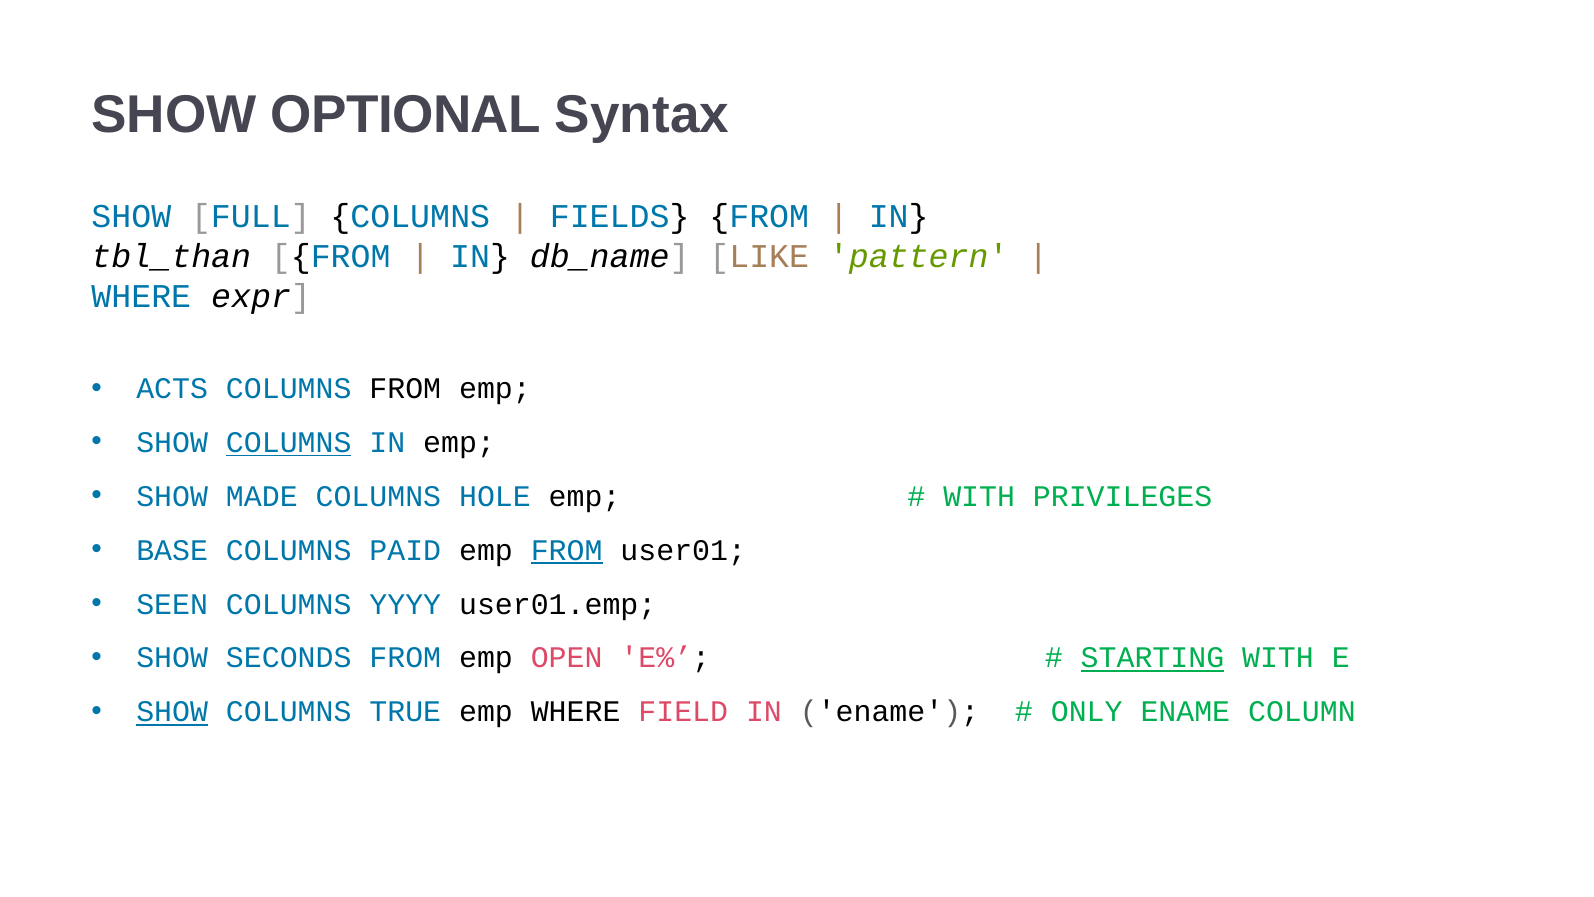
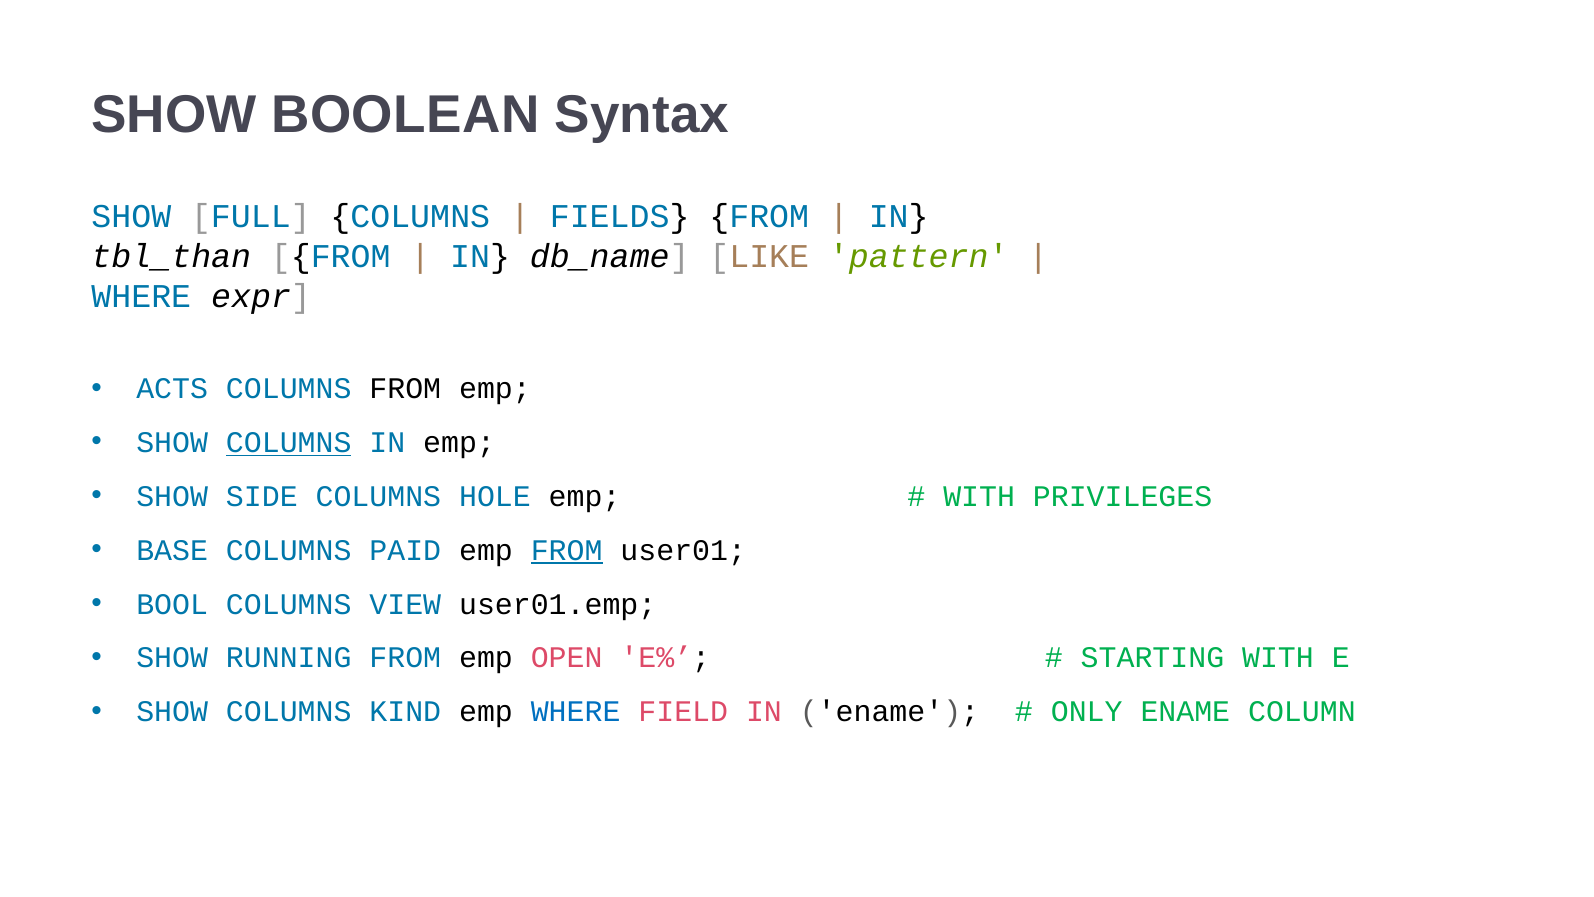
OPTIONAL: OPTIONAL -> BOOLEAN (405, 115)
MADE: MADE -> SIDE (262, 496)
SEEN: SEEN -> BOOL (172, 604)
YYYY: YYYY -> VIEW (405, 604)
SECONDS: SECONDS -> RUNNING (289, 658)
STARTING underline: present -> none (1152, 658)
SHOW underline: present -> none (172, 712)
TRUE: TRUE -> KIND (405, 712)
WHERE colour: black -> blue (576, 712)
